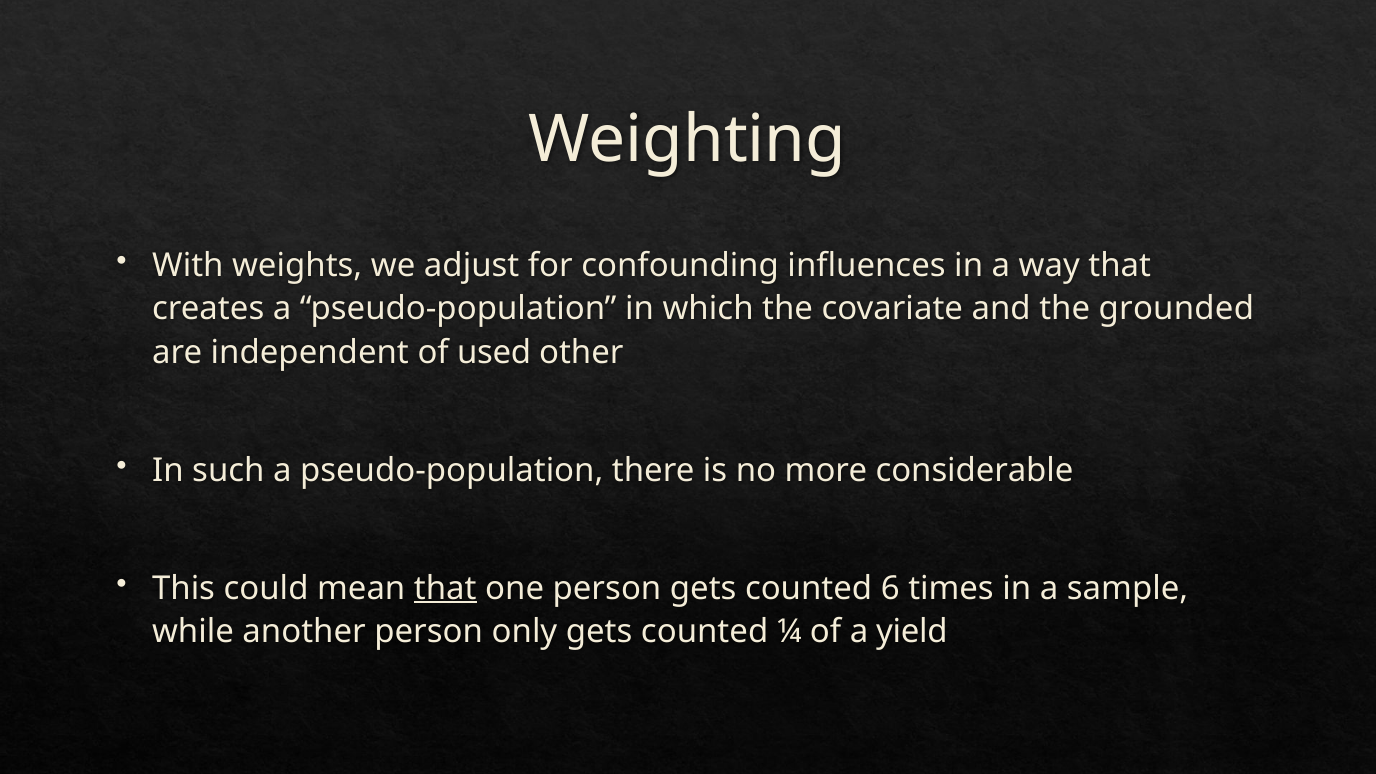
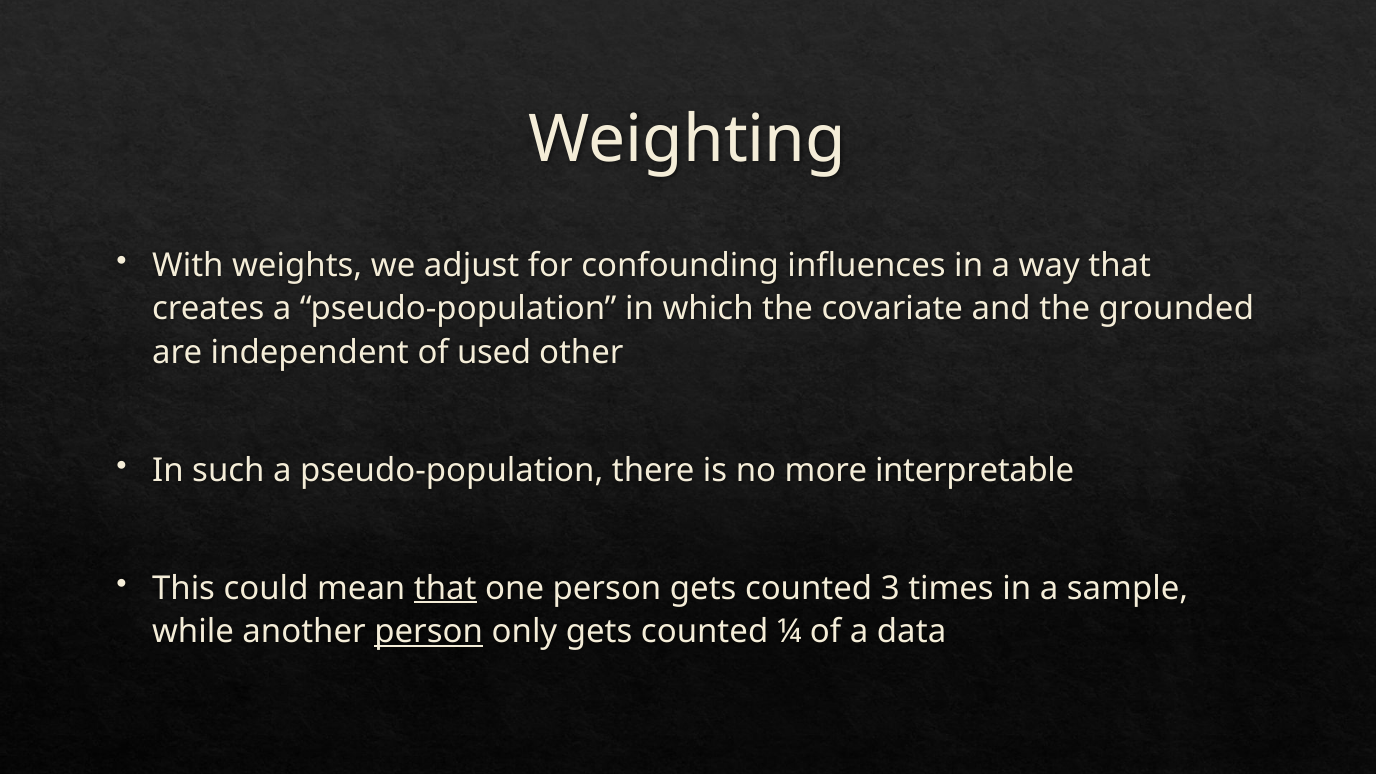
considerable: considerable -> interpretable (975, 470)
6: 6 -> 3 (890, 588)
person underline: none -> present (429, 632)
yield: yield -> data (912, 632)
